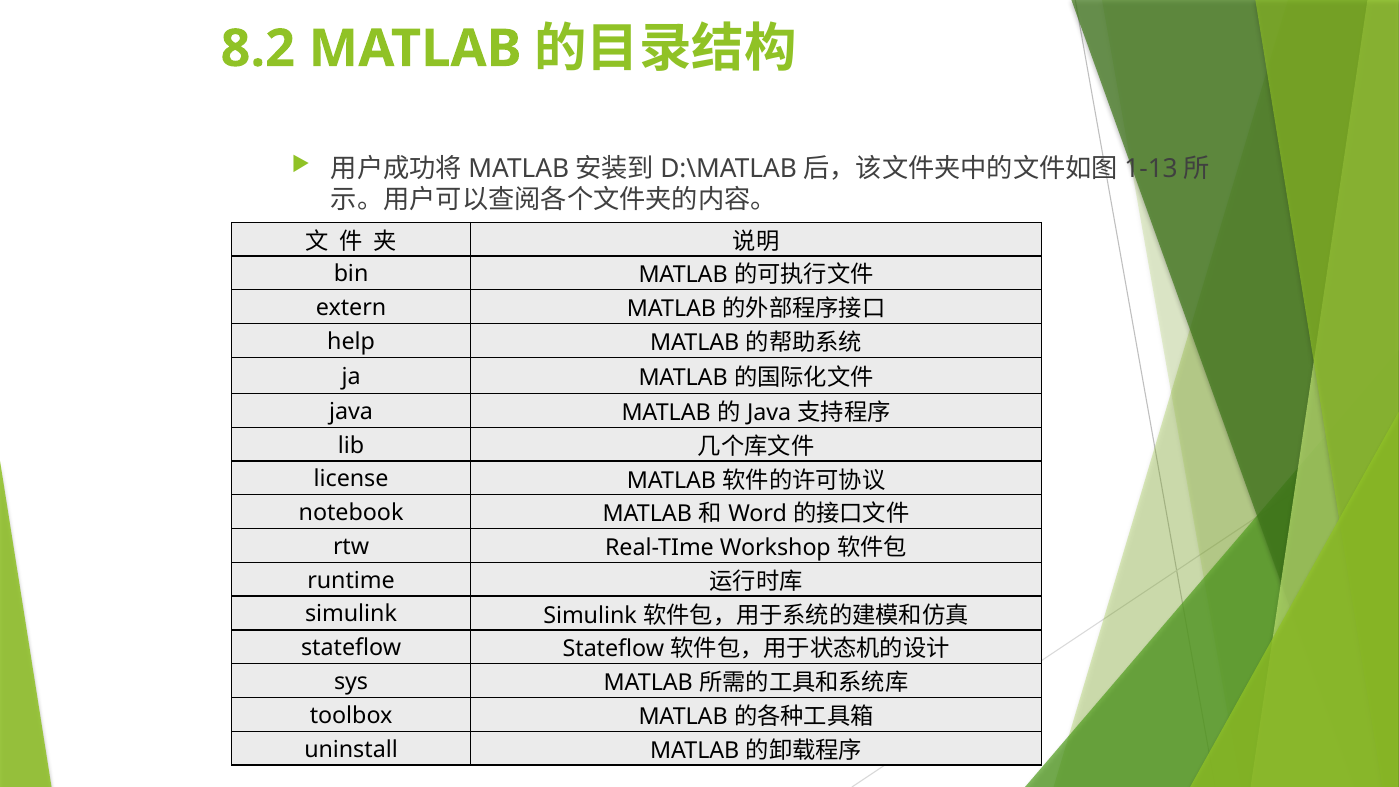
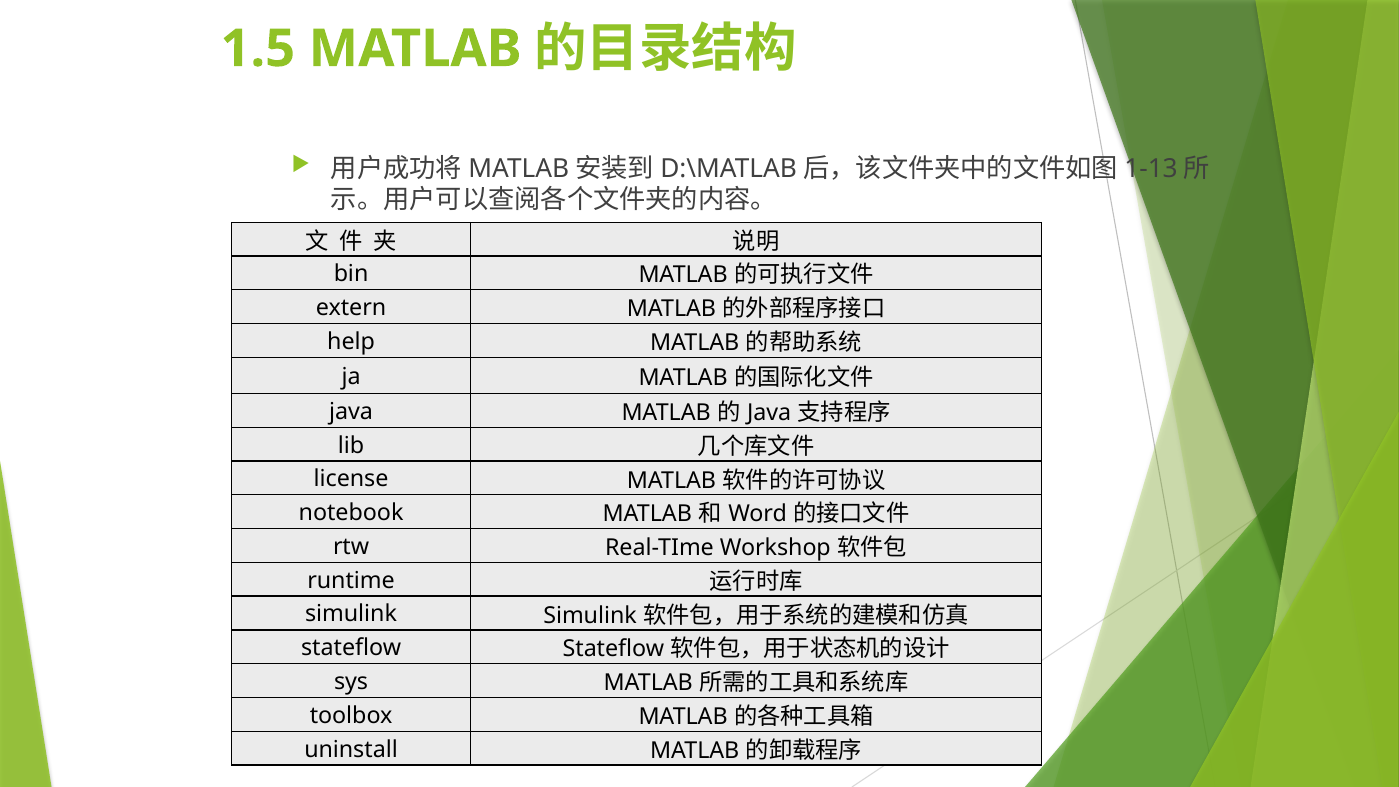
8.2: 8.2 -> 1.5 (258, 49)
